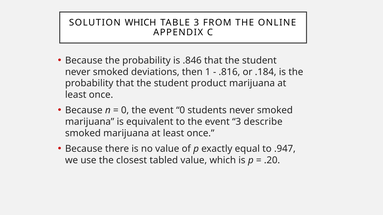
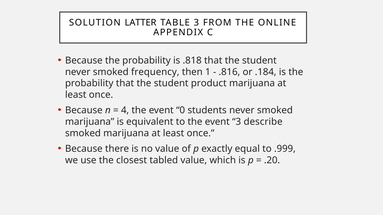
SOLUTION WHICH: WHICH -> LATTER (141, 23)
.846: .846 -> .818 (192, 61)
deviations: deviations -> frequency (155, 72)
0: 0 -> 4 (125, 110)
.947: .947 -> .999 (285, 149)
